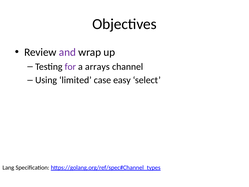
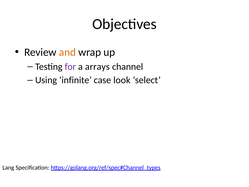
and colour: purple -> orange (67, 52)
limited: limited -> infinite (75, 80)
easy: easy -> look (122, 80)
